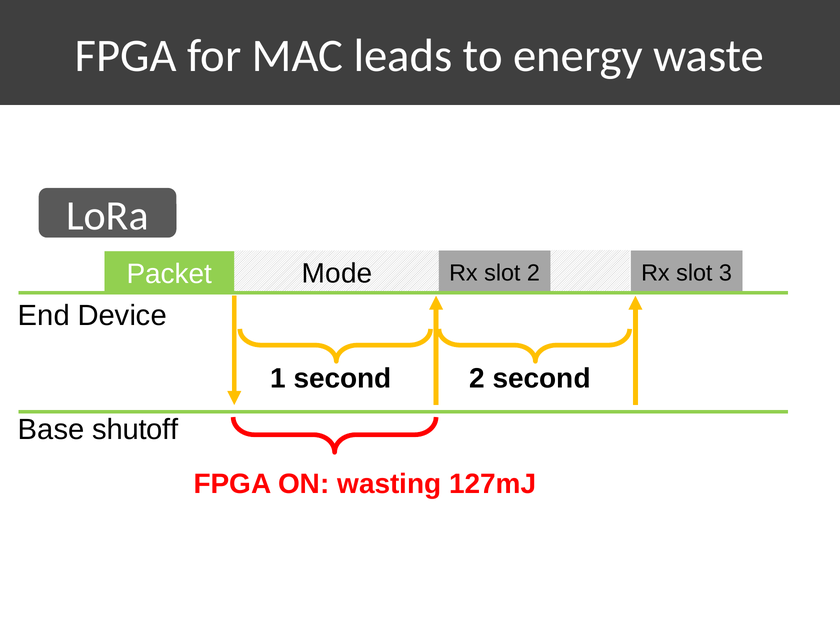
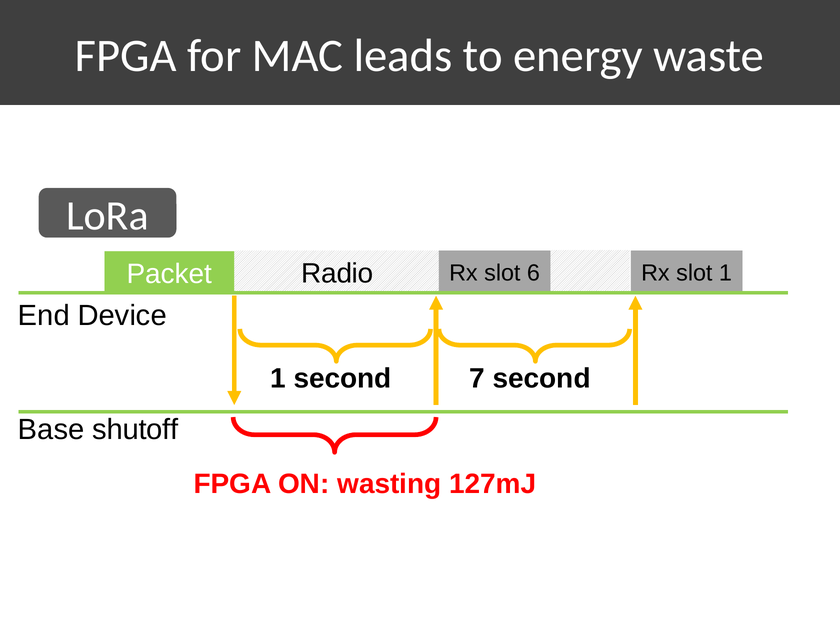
Mode: Mode -> Radio (337, 273)
slot 2: 2 -> 6 (533, 273)
slot 3: 3 -> 1 (725, 273)
second 2: 2 -> 7 (477, 379)
